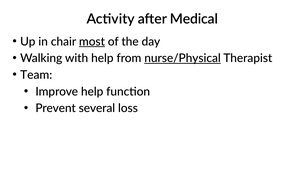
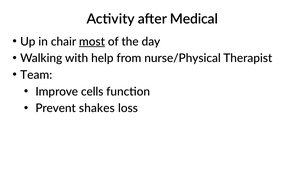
nurse/Physical underline: present -> none (183, 58)
Improve help: help -> cells (92, 91)
several: several -> shakes (97, 108)
